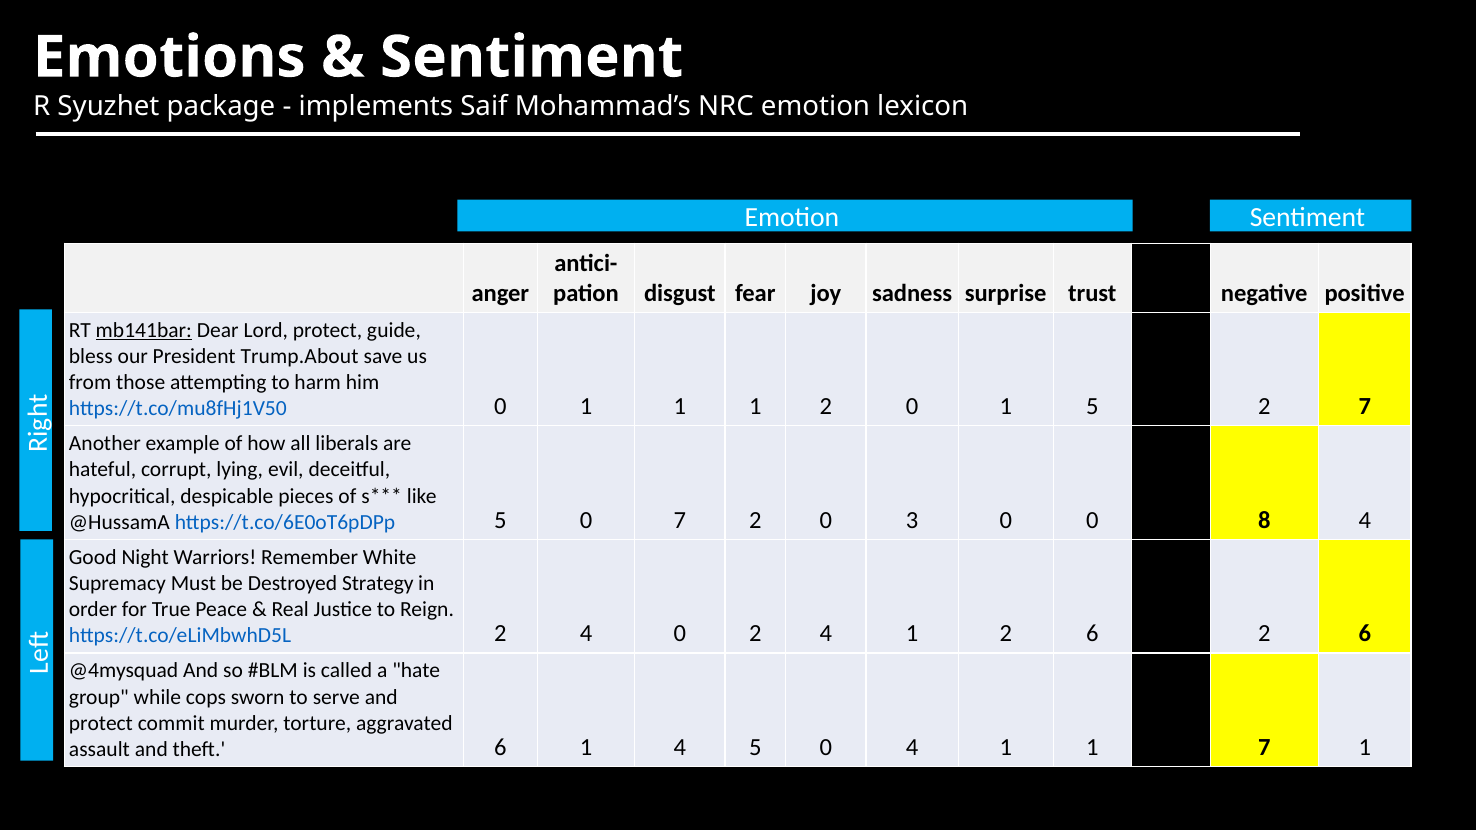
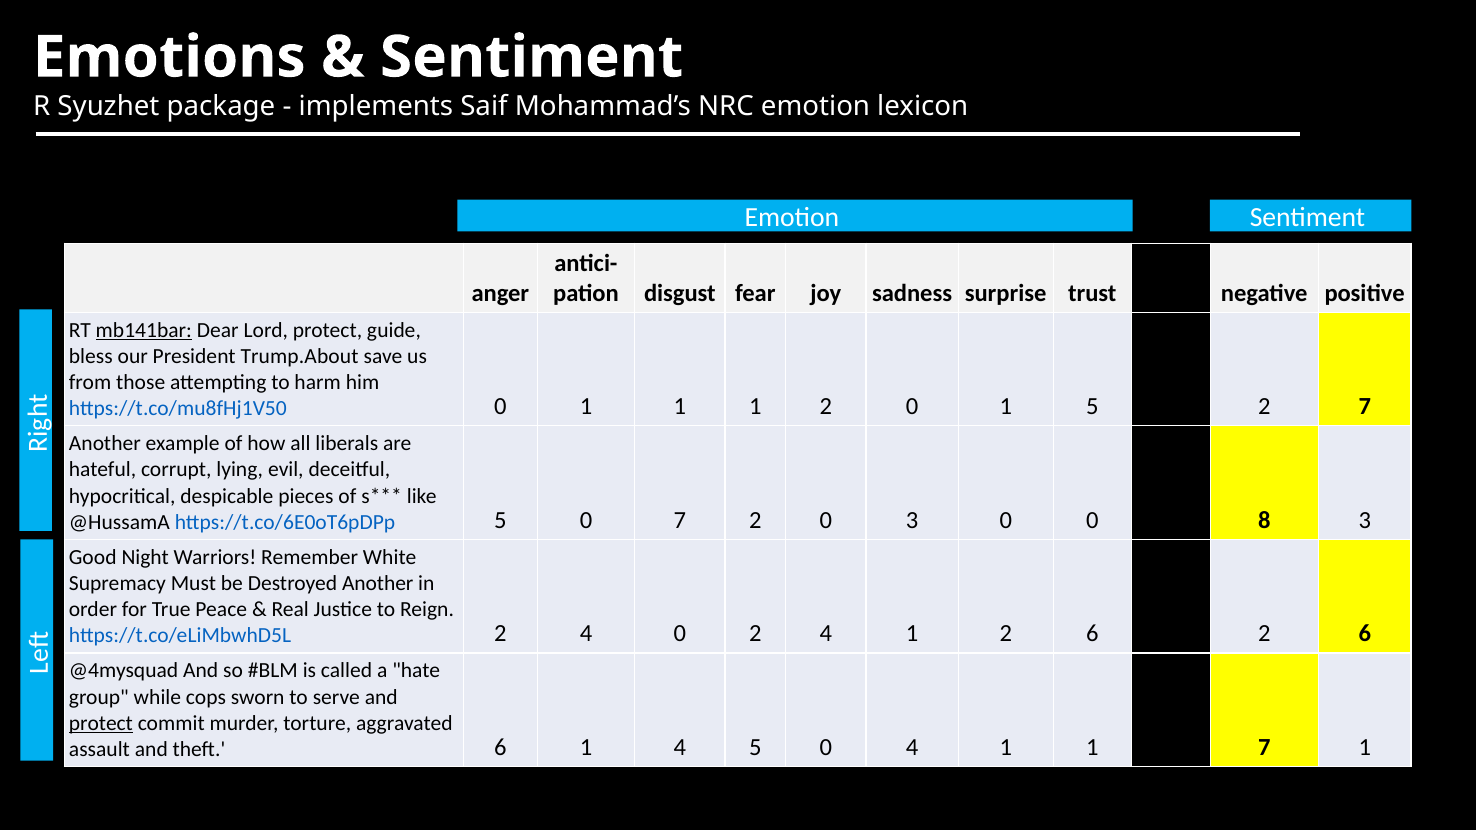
8 4: 4 -> 3 (1365, 520)
Destroyed Strategy: Strategy -> Another (378, 584)
protect underline: none -> present (101, 723)
